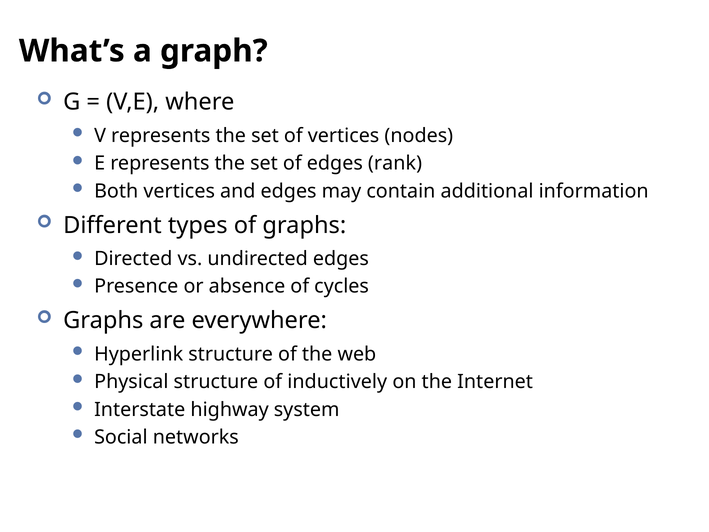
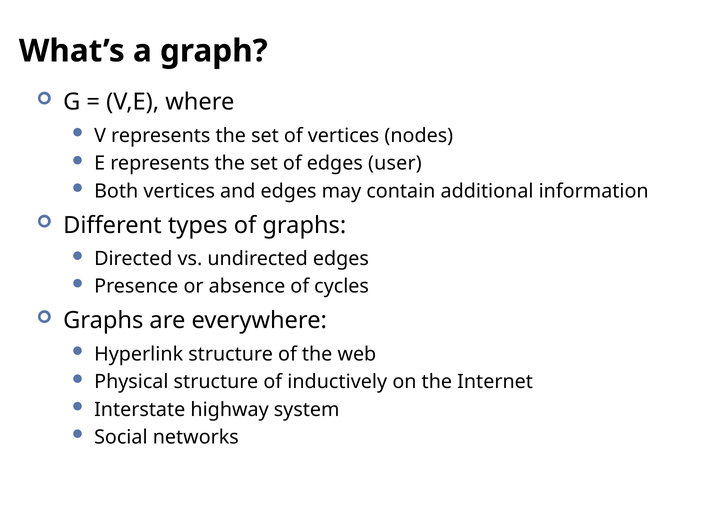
rank: rank -> user (395, 163)
